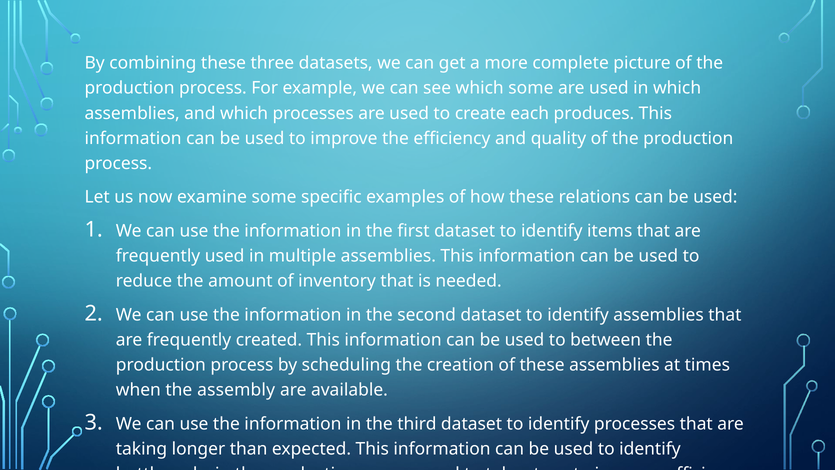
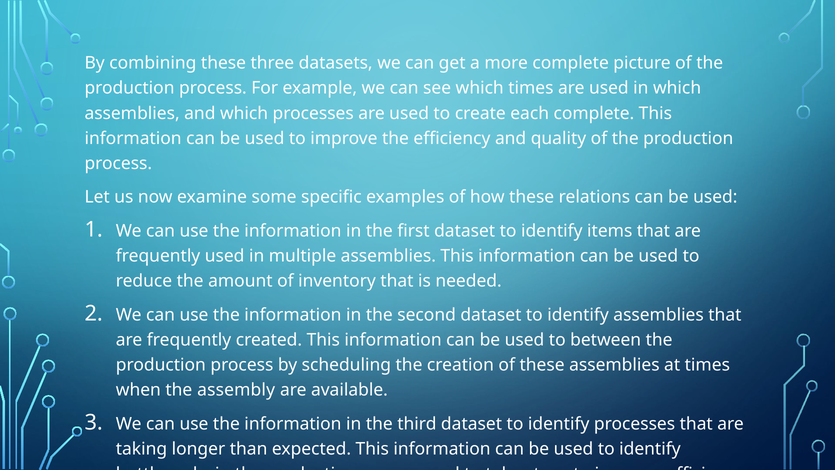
which some: some -> times (531, 88)
each produces: produces -> complete (594, 113)
